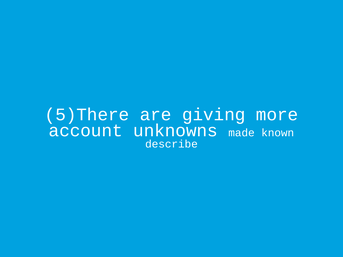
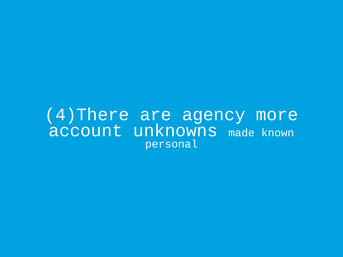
5)There: 5)There -> 4)There (87, 115)
giving: giving -> agency (214, 115)
describe: describe -> personal (171, 144)
